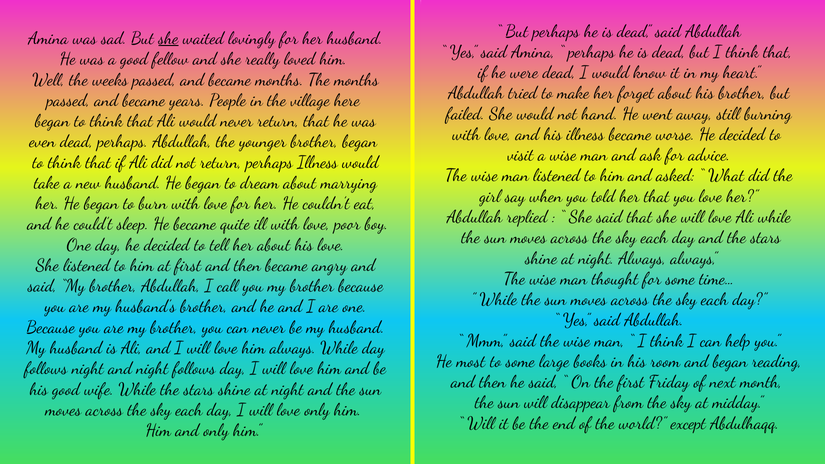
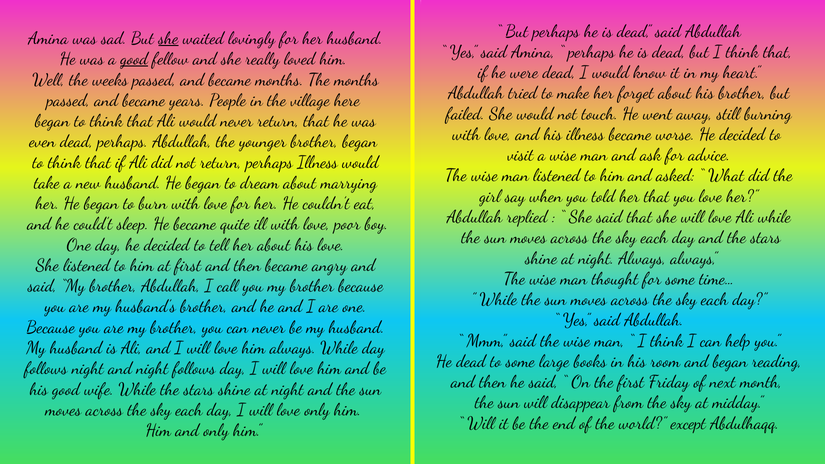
good underline: none -> present (134, 59)
hand: hand -> touch (600, 113)
He most: most -> dead (471, 361)
